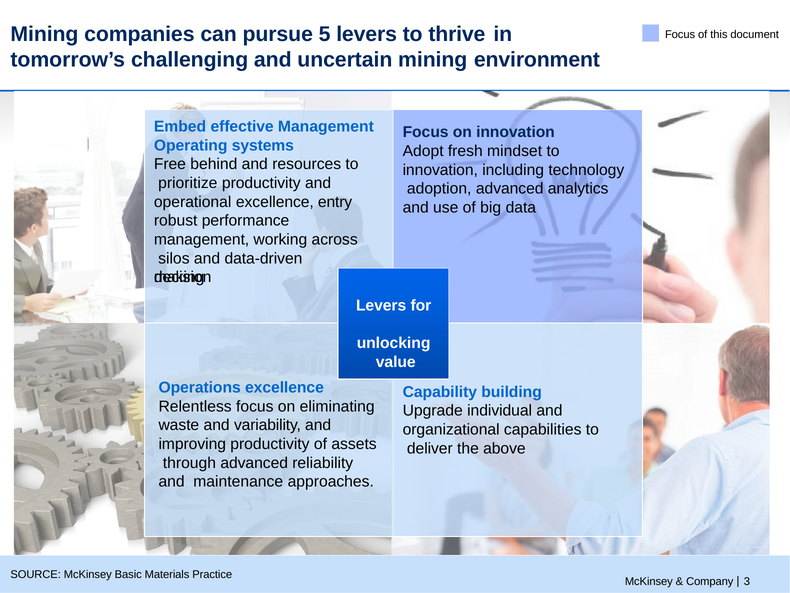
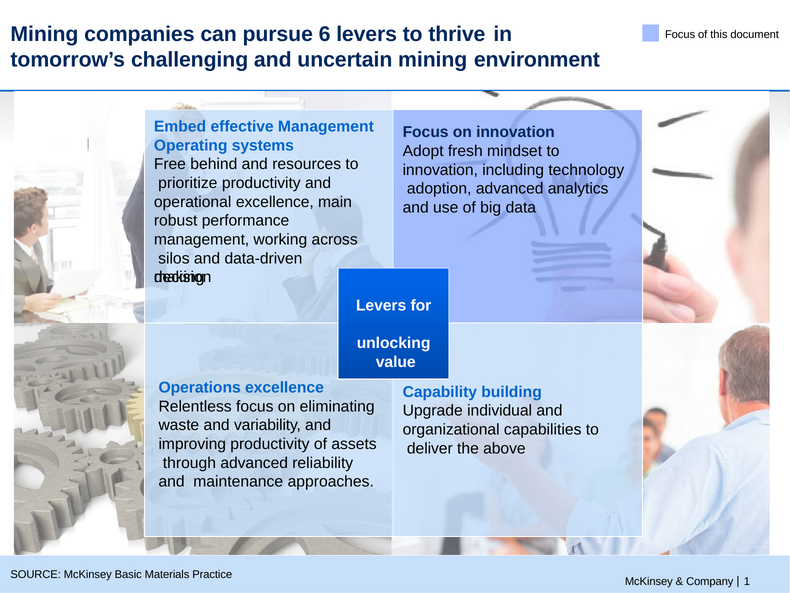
5: 5 -> 6 (325, 34)
entry: entry -> main (335, 202)
3: 3 -> 1 (747, 581)
